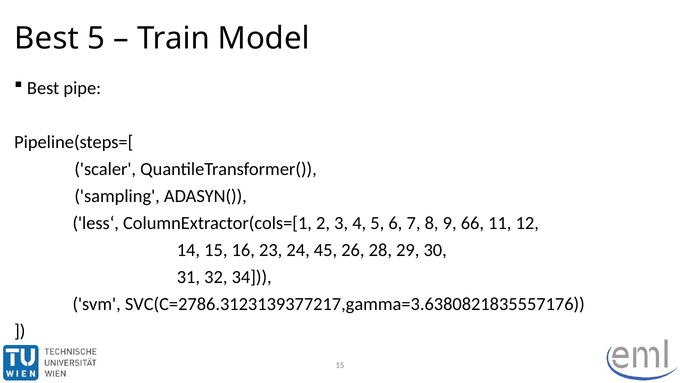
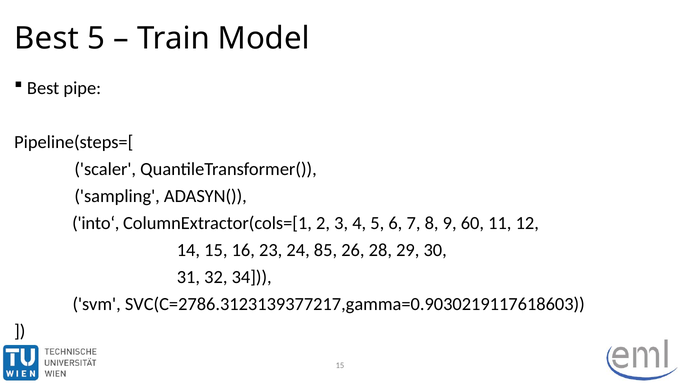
less‘: less‘ -> into‘ (96, 223)
66: 66 -> 60 (472, 223)
45: 45 -> 85 (325, 250)
SVC(C=2786.3123139377217,gamma=3.6380821835557176: SVC(C=2786.3123139377217,gamma=3.6380821835557176 -> SVC(C=2786.3123139377217,gamma=0.9030219117618603 (355, 304)
